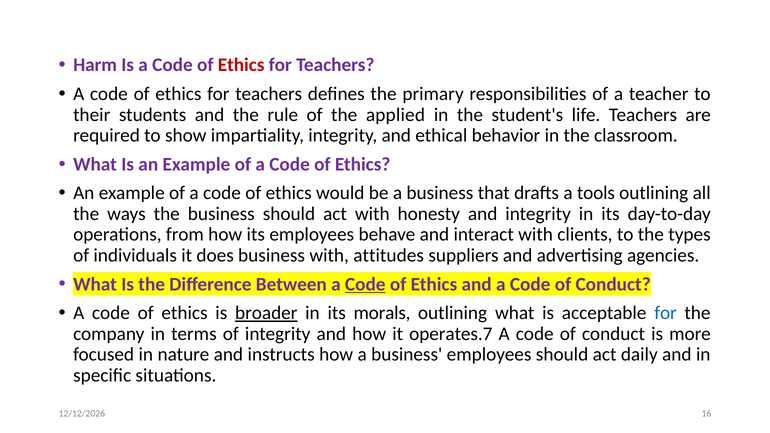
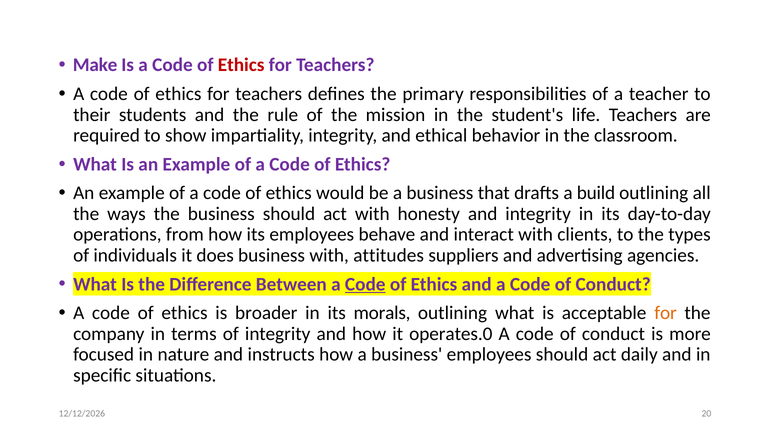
Harm: Harm -> Make (95, 65)
applied: applied -> mission (396, 115)
tools: tools -> build (596, 193)
broader underline: present -> none (266, 313)
for colour: blue -> orange (666, 313)
operates.7: operates.7 -> operates.0 (451, 334)
16: 16 -> 20 (706, 414)
